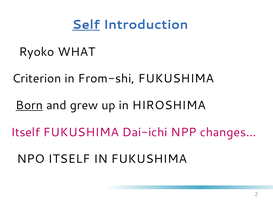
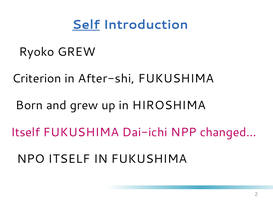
Ryoko WHAT: WHAT -> GREW (76, 52)
From-shi: From-shi -> After-shi (106, 79)
Born underline: present -> none (29, 106)
changes…: changes… -> changed… (228, 133)
